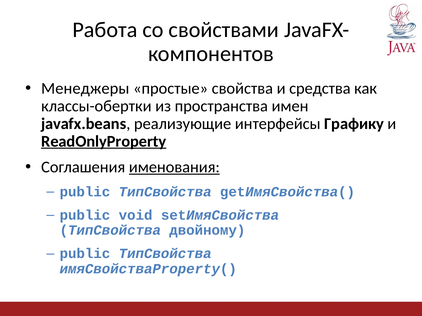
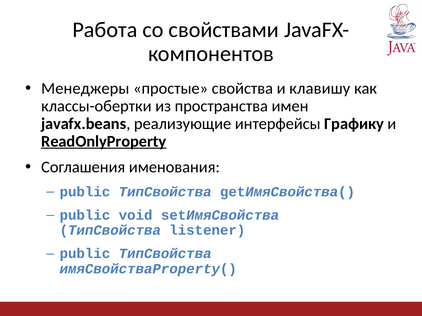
средства: средства -> клавишу (320, 88)
именования underline: present -> none (174, 167)
двойному: двойному -> listener (207, 231)
